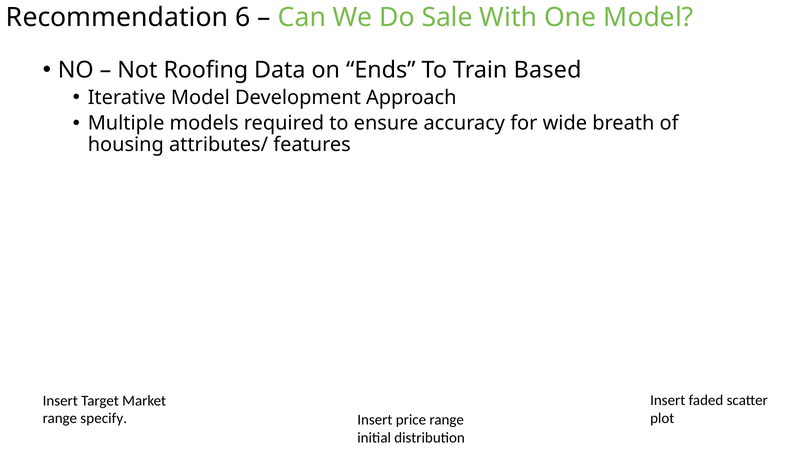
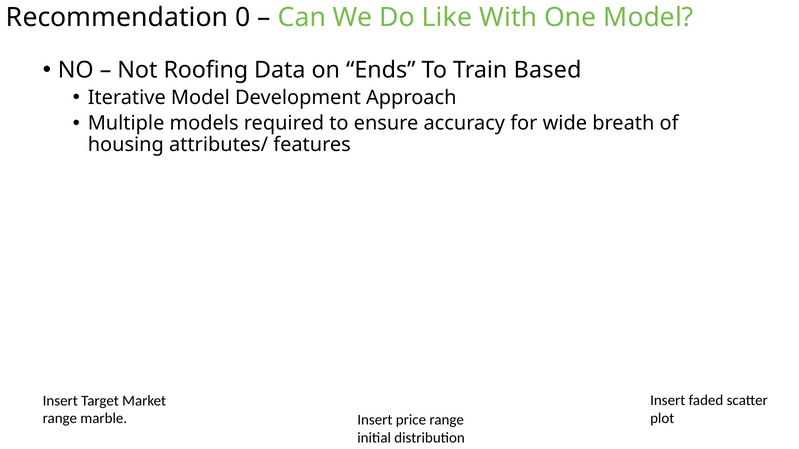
6: 6 -> 0 (243, 18)
Sale: Sale -> Like (447, 18)
specify: specify -> marble (104, 419)
